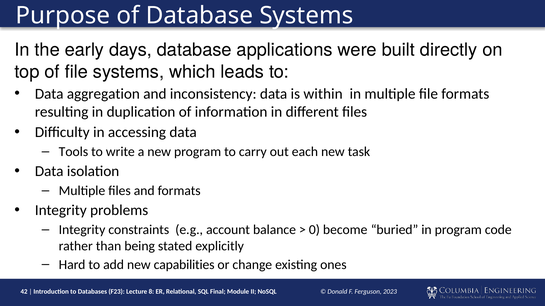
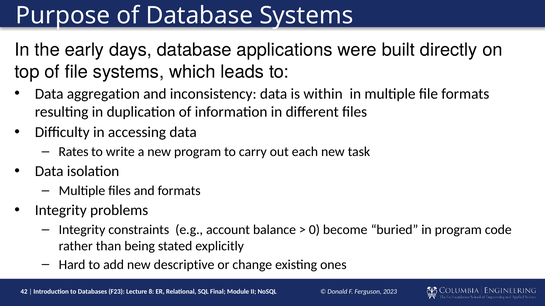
Tools: Tools -> Rates (74, 152)
capabilities: capabilities -> descriptive (184, 265)
